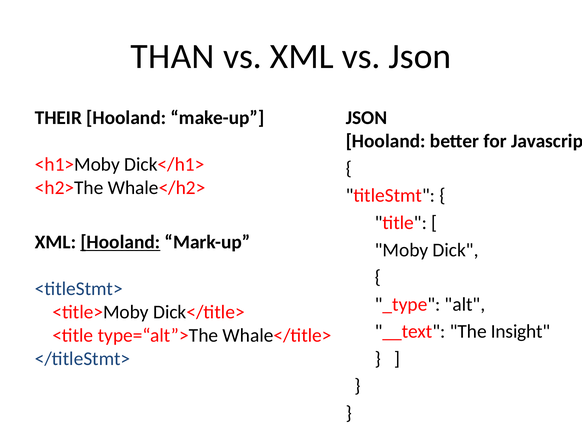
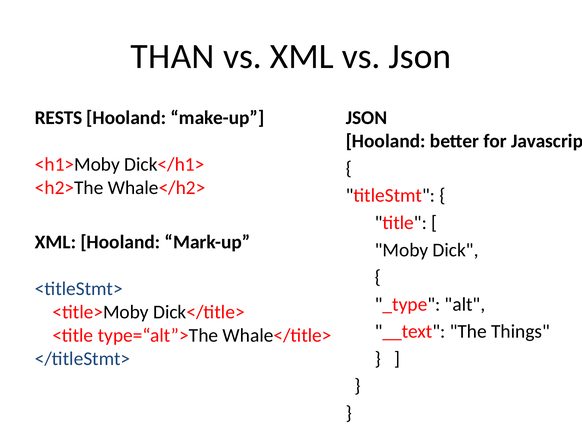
THEIR: THEIR -> RESTS (59, 118)
Hooland underline: present -> none (120, 242)
Insight: Insight -> Things (521, 331)
